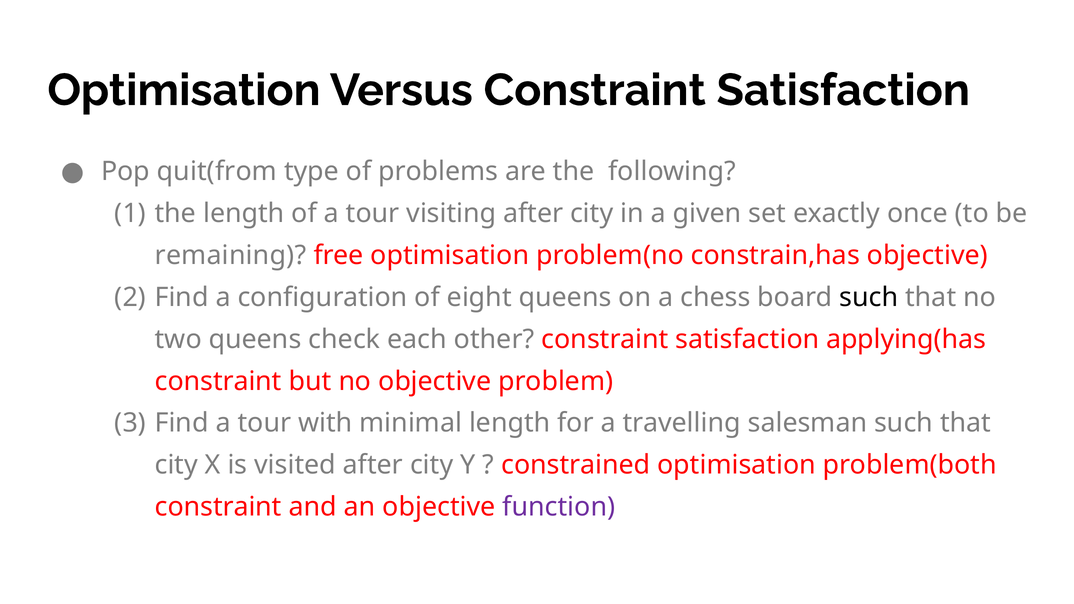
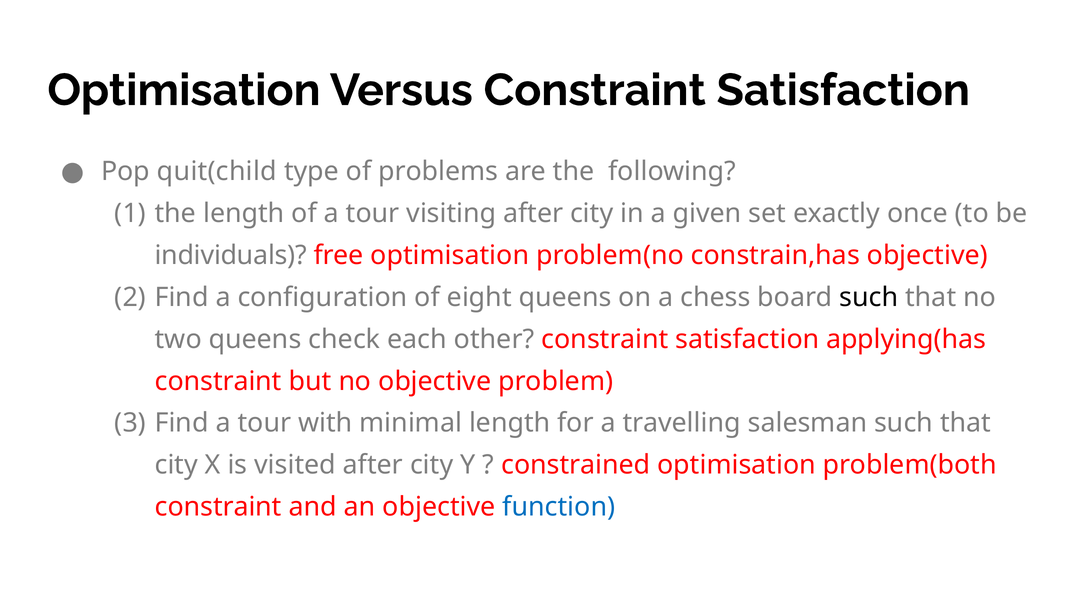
quit(from: quit(from -> quit(child (217, 171)
remaining: remaining -> individuals (231, 255)
function colour: purple -> blue (559, 507)
